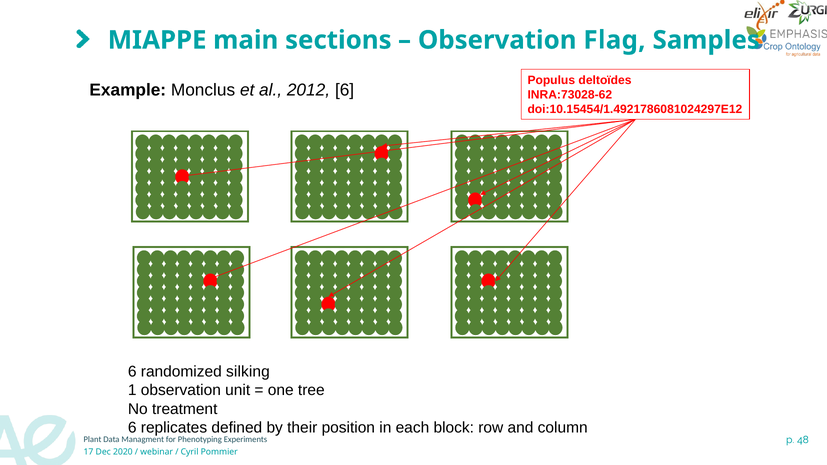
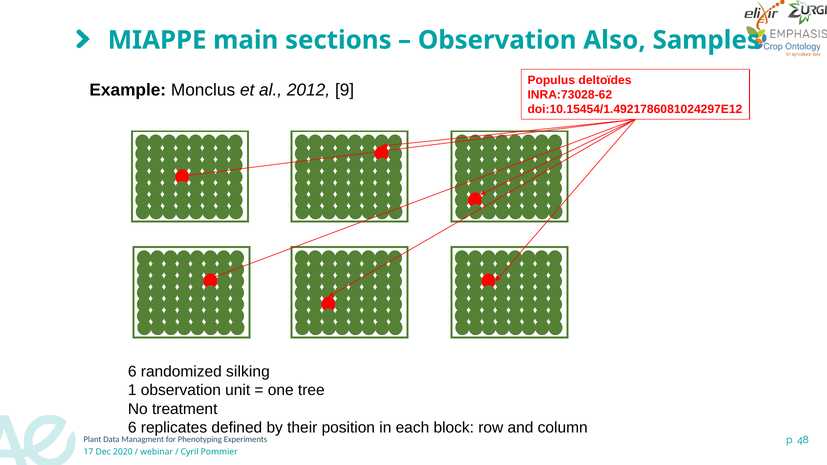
Flag: Flag -> Also (615, 40)
2012 6: 6 -> 9 (345, 90)
